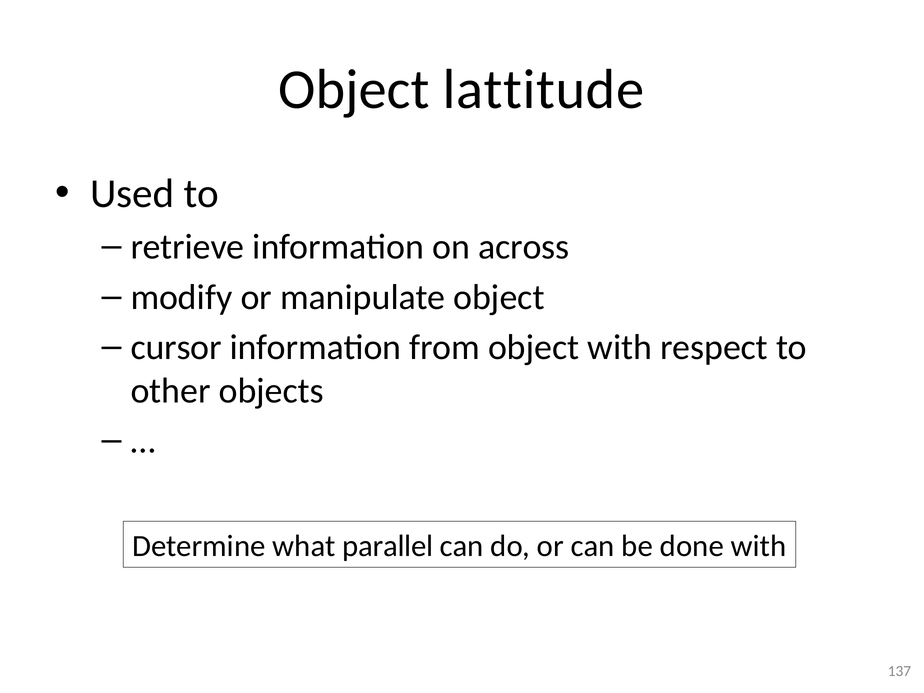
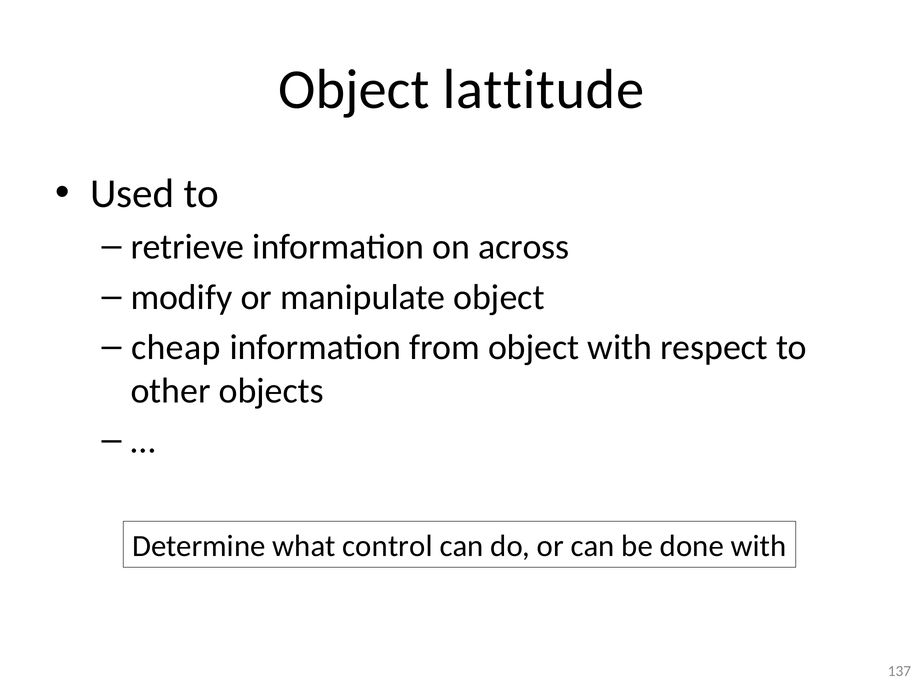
cursor: cursor -> cheap (176, 348)
parallel: parallel -> control (387, 546)
